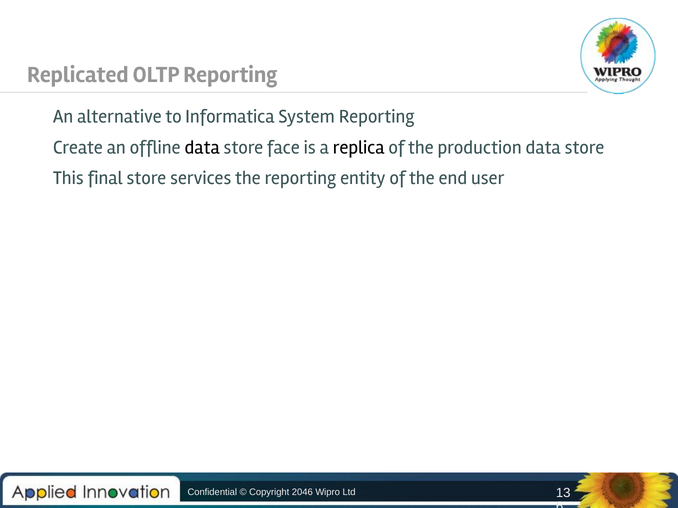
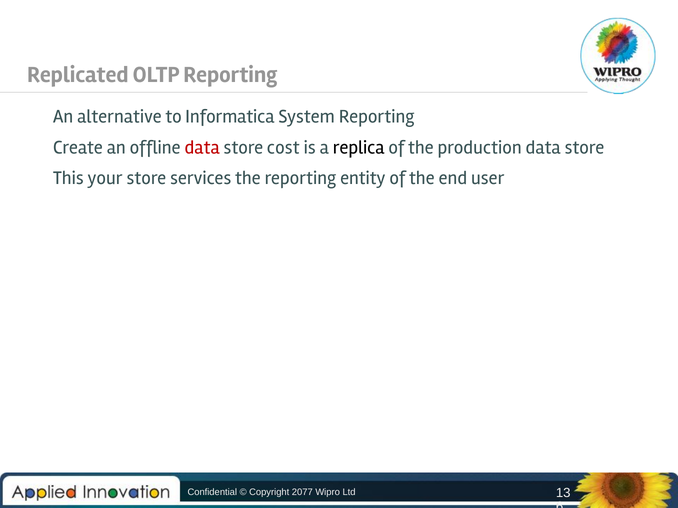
data colour: black -> red (202, 147)
face: face -> cost (283, 147)
final: final -> your (105, 178)
2046: 2046 -> 2077 (302, 493)
